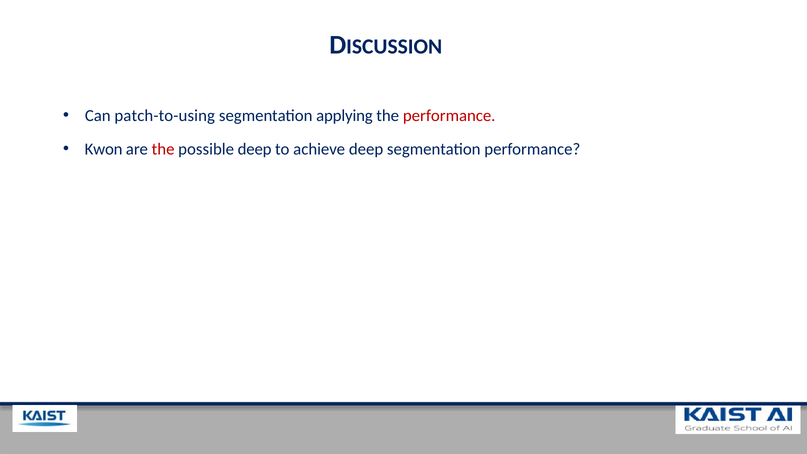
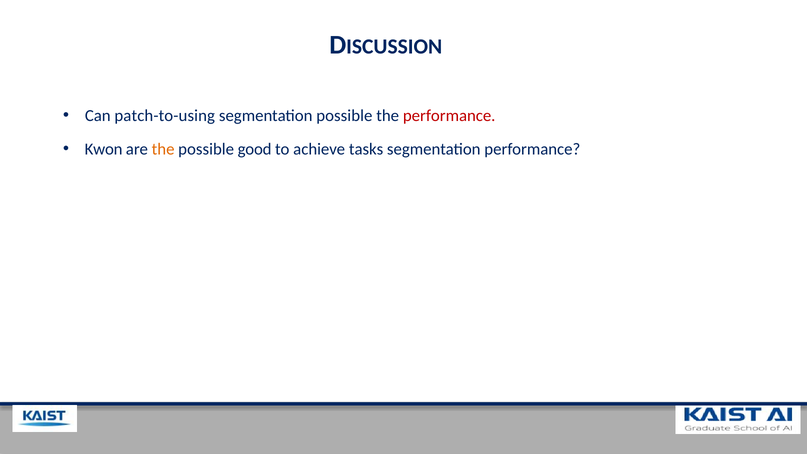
segmentation applying: applying -> possible (344, 116)
the colour: red -> orange (163, 149)
possible deep: deep -> good (255, 149)
achieve deep: deep -> tasks (366, 149)
